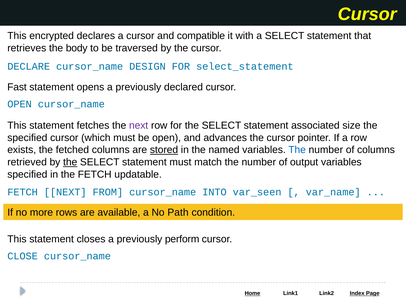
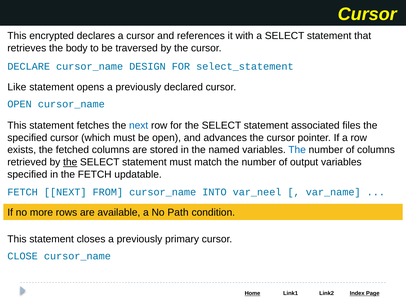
compatible: compatible -> references (201, 36)
Fast: Fast -> Like (17, 87)
next colour: purple -> blue (139, 125)
size: size -> files (351, 125)
stored underline: present -> none (164, 150)
var_seen: var_seen -> var_neel (257, 192)
perform: perform -> primary (182, 239)
